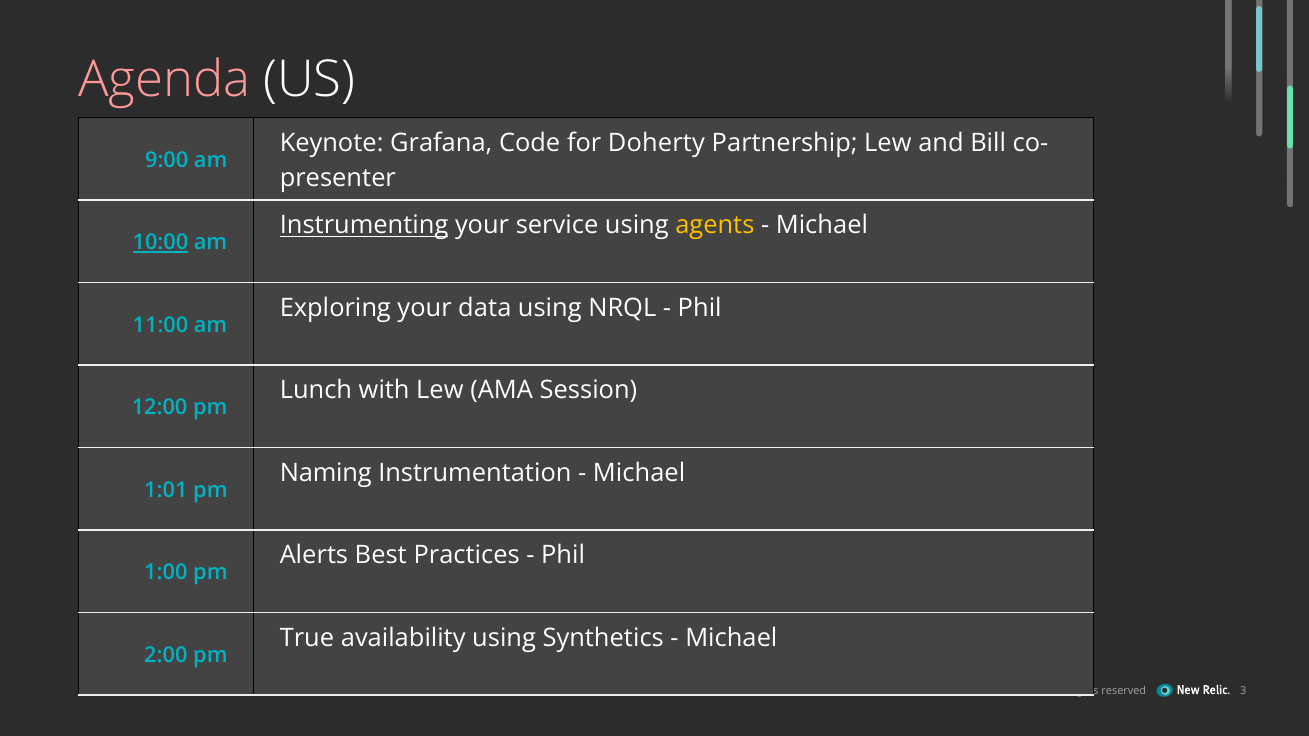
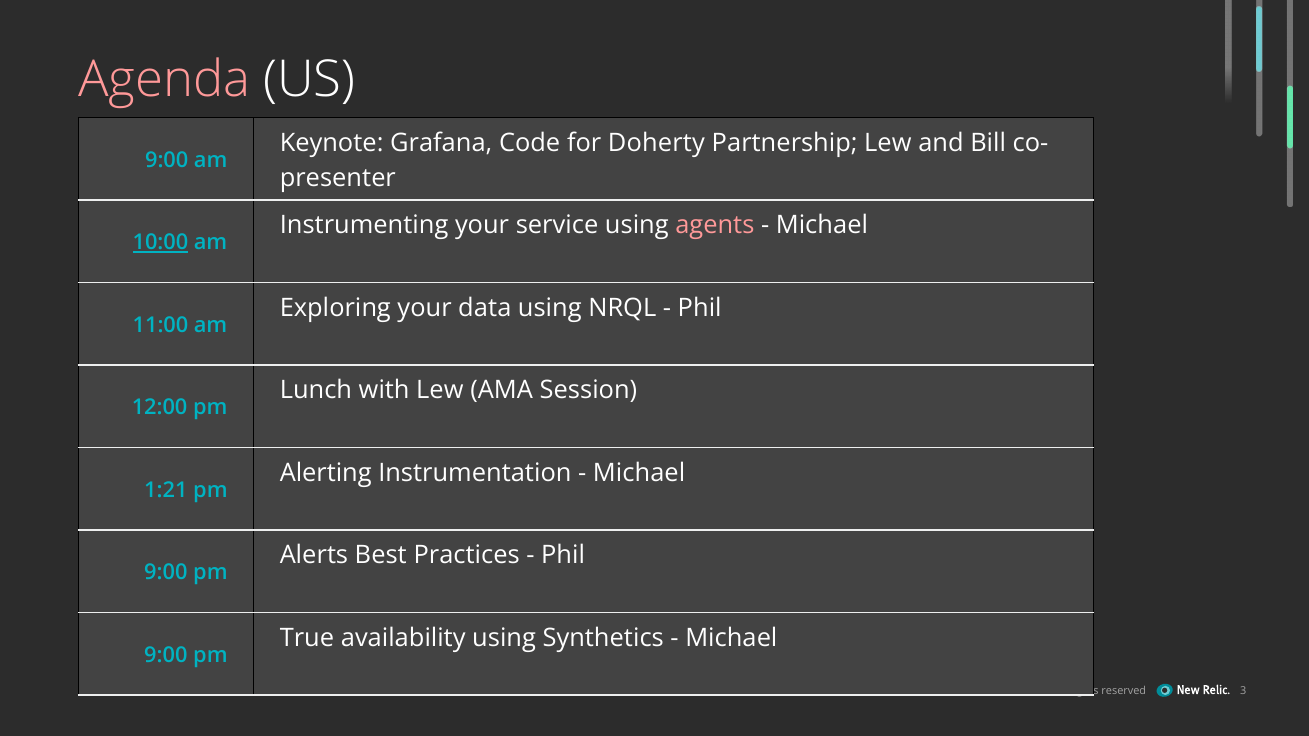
Instrumenting underline: present -> none (364, 226)
agents colour: yellow -> pink (715, 226)
Naming: Naming -> Alerting (326, 473)
1:01: 1:01 -> 1:21 (166, 490)
1:00: 1:00 -> 9:00 (166, 573)
2:00: 2:00 -> 9:00 (166, 655)
